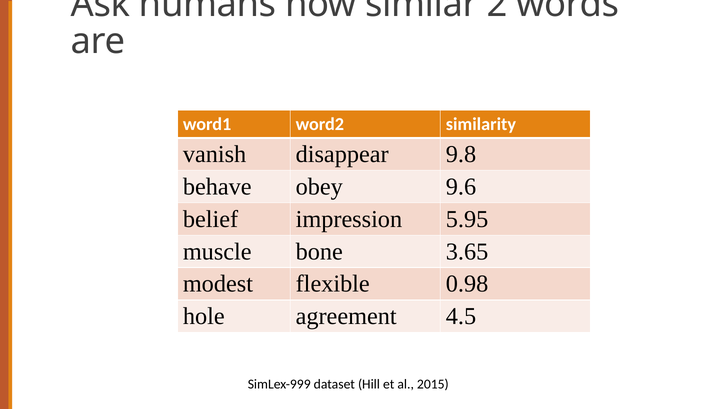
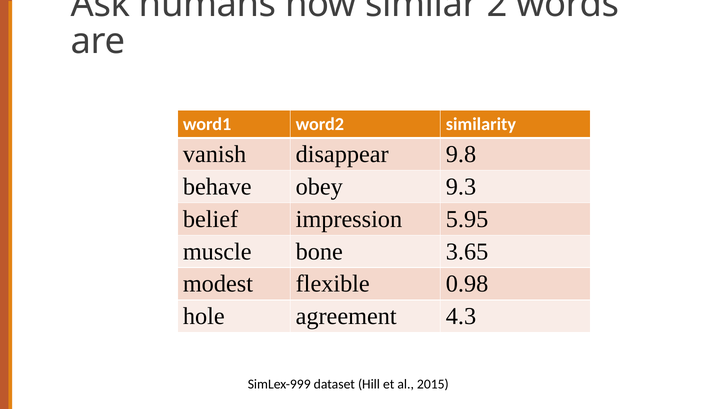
9.6: 9.6 -> 9.3 (461, 187)
4.5: 4.5 -> 4.3 (461, 317)
